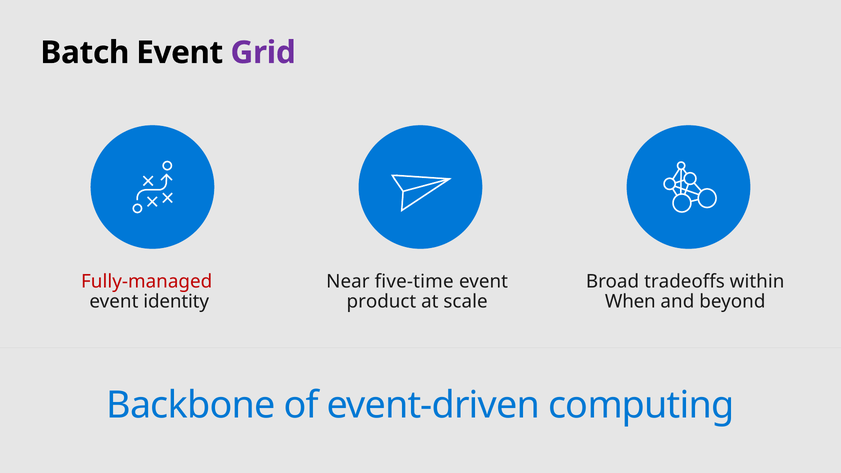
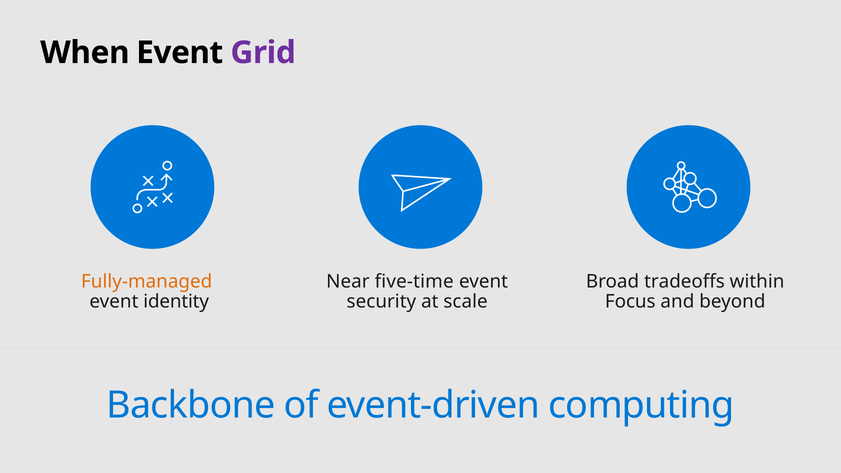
Batch: Batch -> When (85, 53)
Fully-managed colour: red -> orange (147, 281)
product: product -> security (381, 302)
When: When -> Focus (630, 302)
